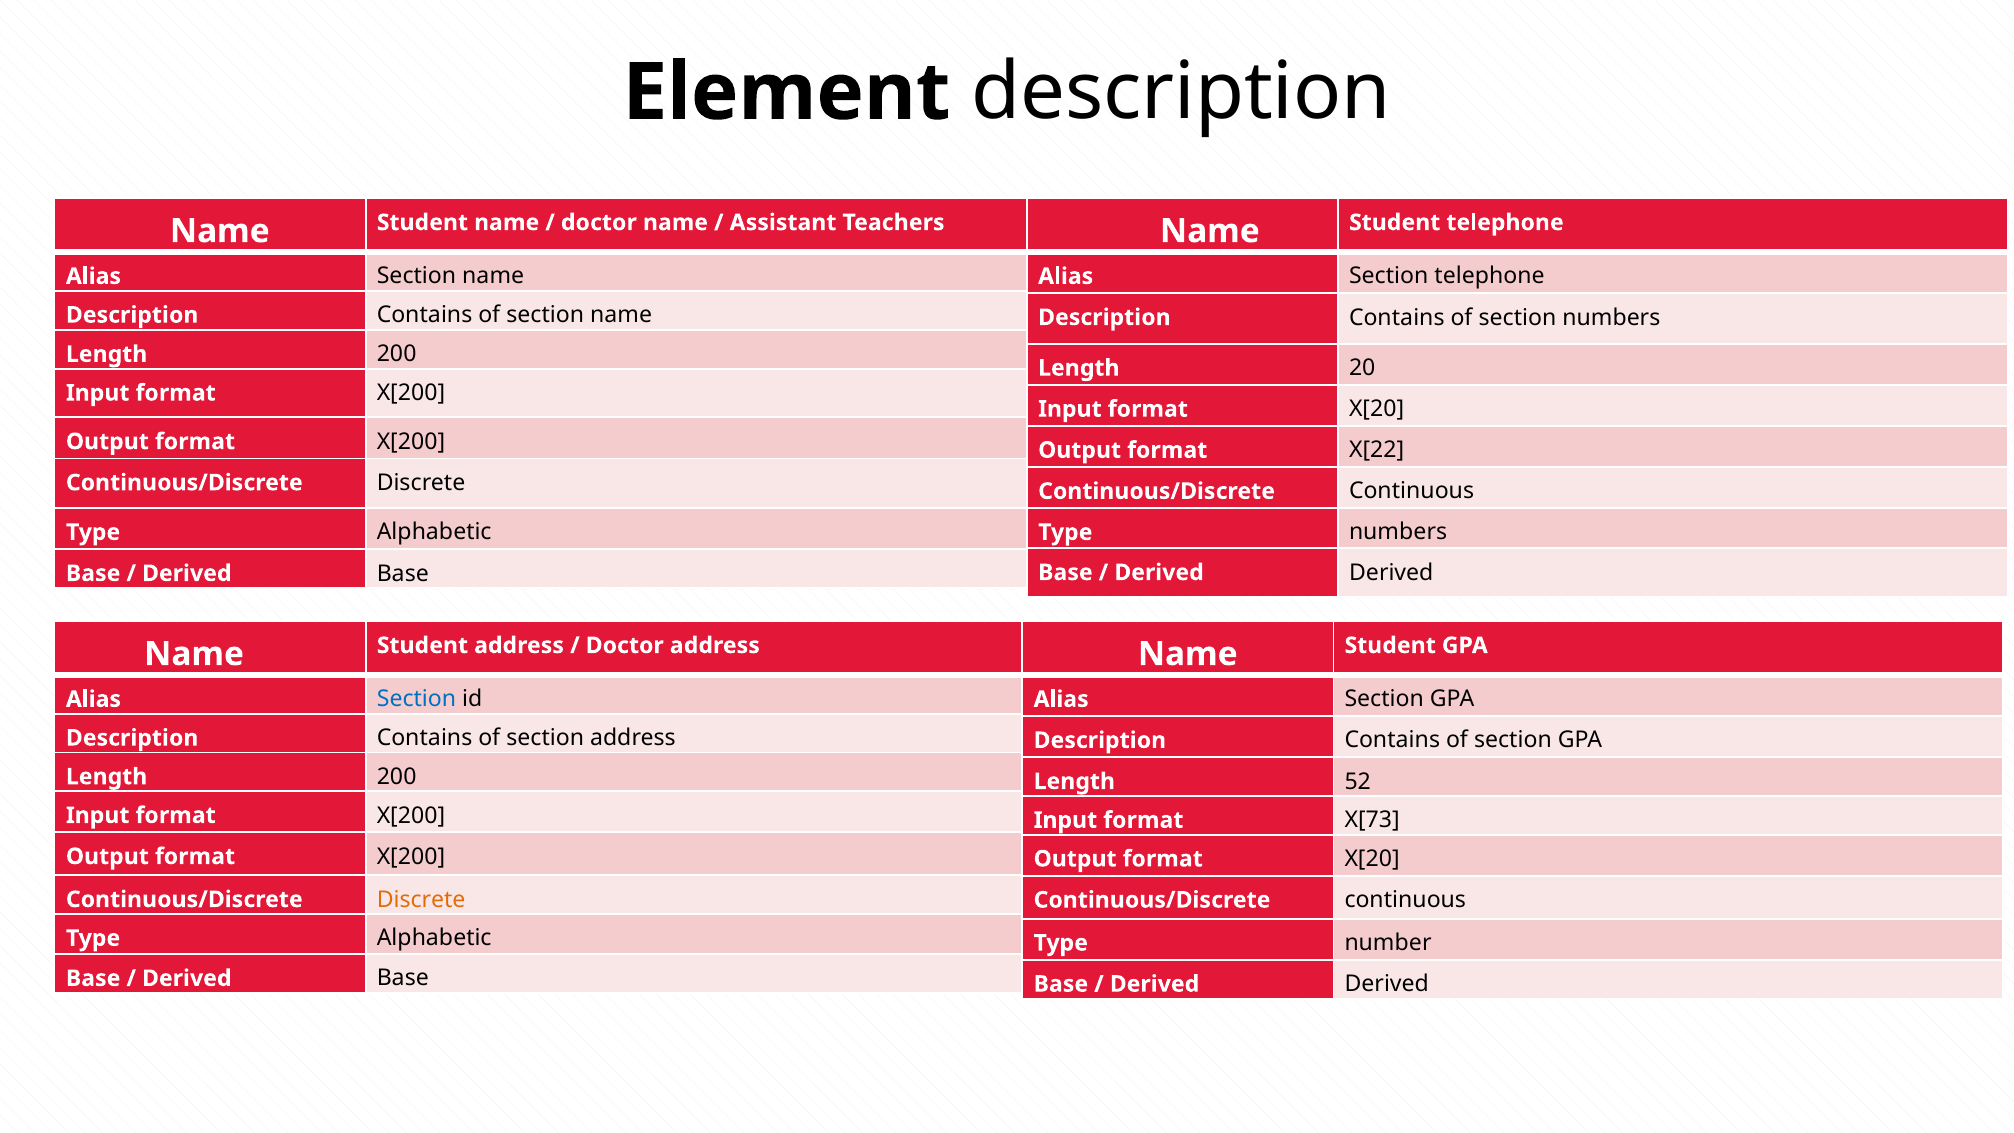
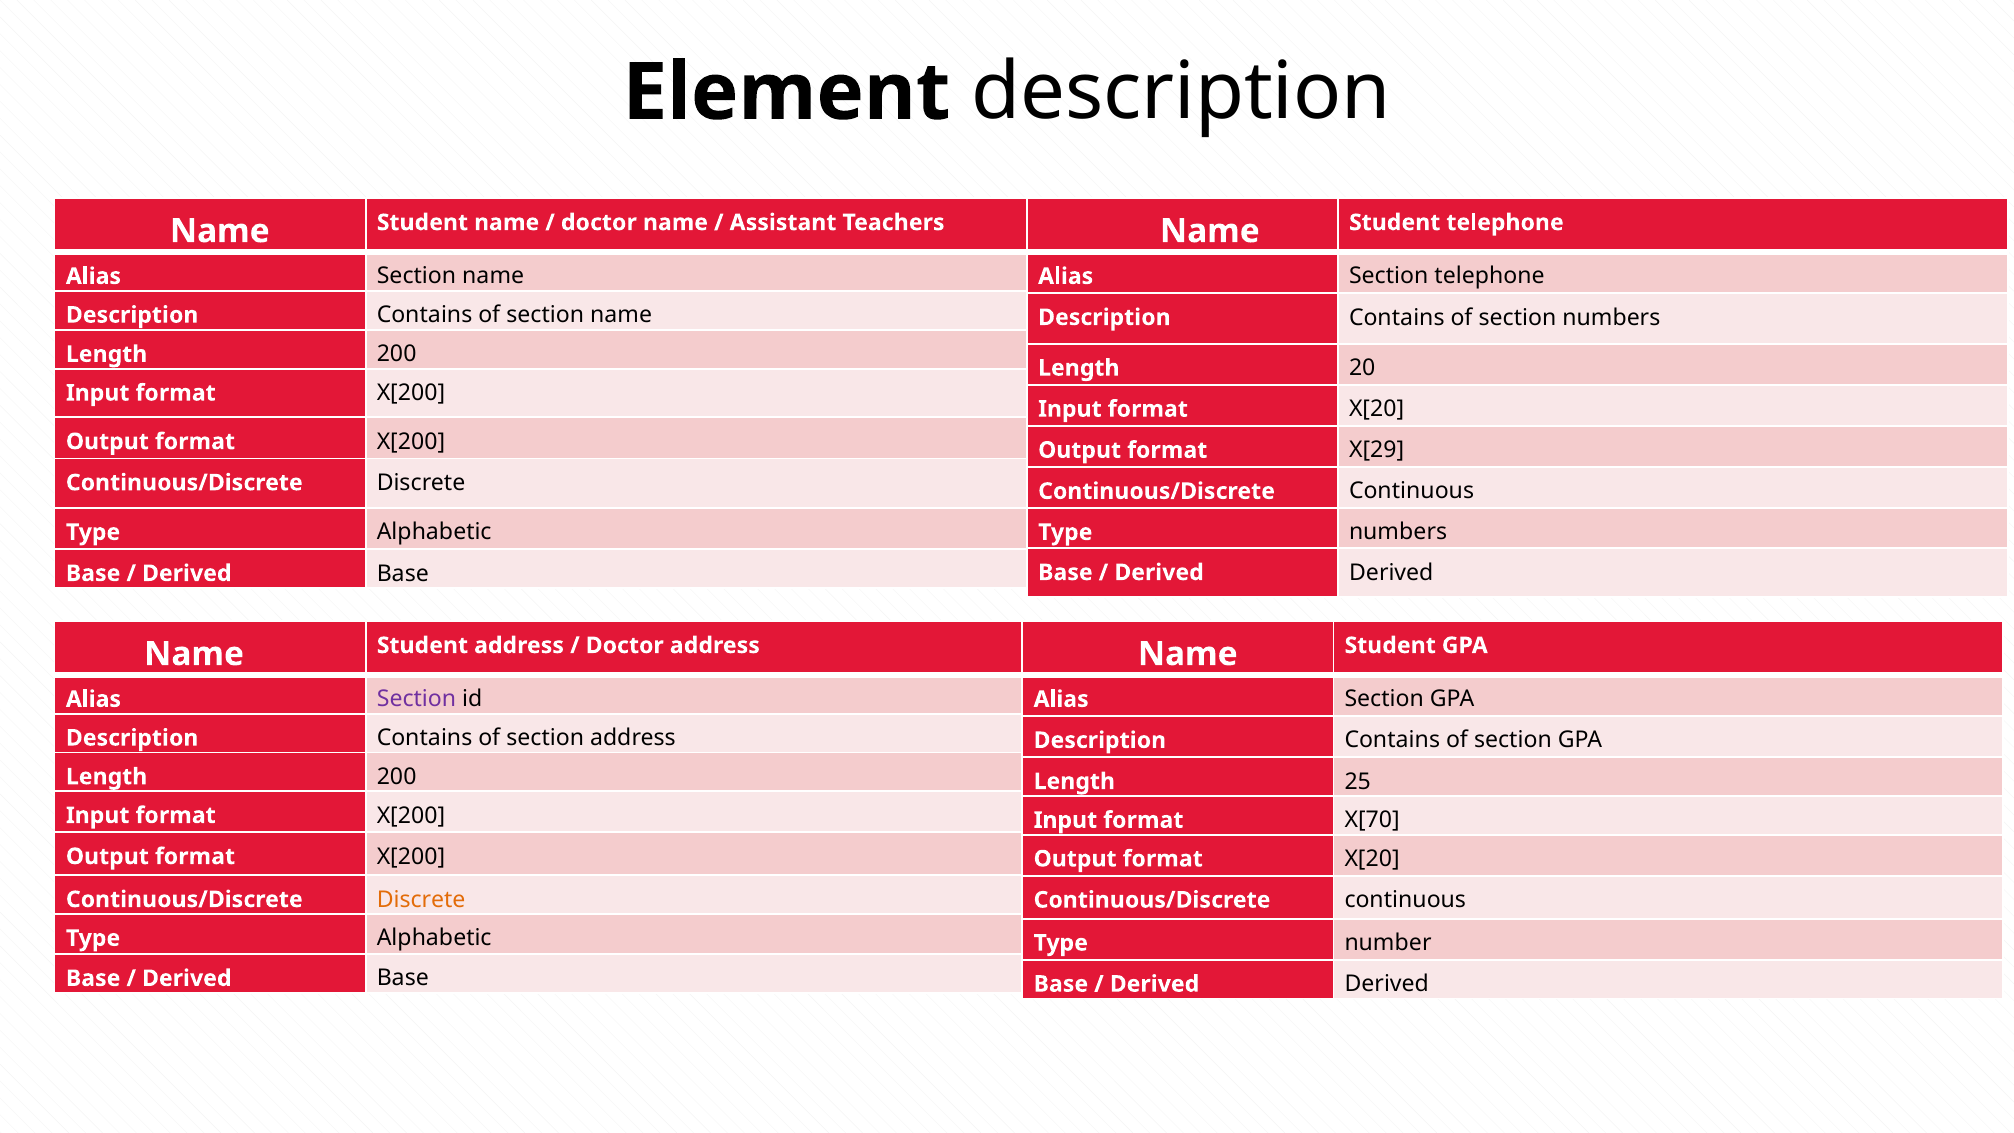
X[22: X[22 -> X[29 (1377, 450)
Section colour: blue -> purple (417, 699)
52: 52 -> 25 (1358, 781)
X[73: X[73 -> X[70 (1372, 820)
